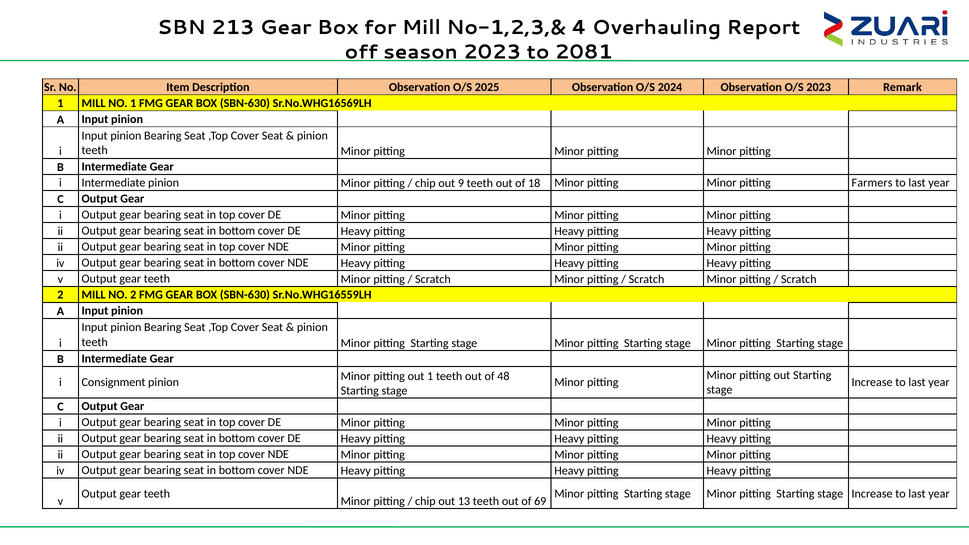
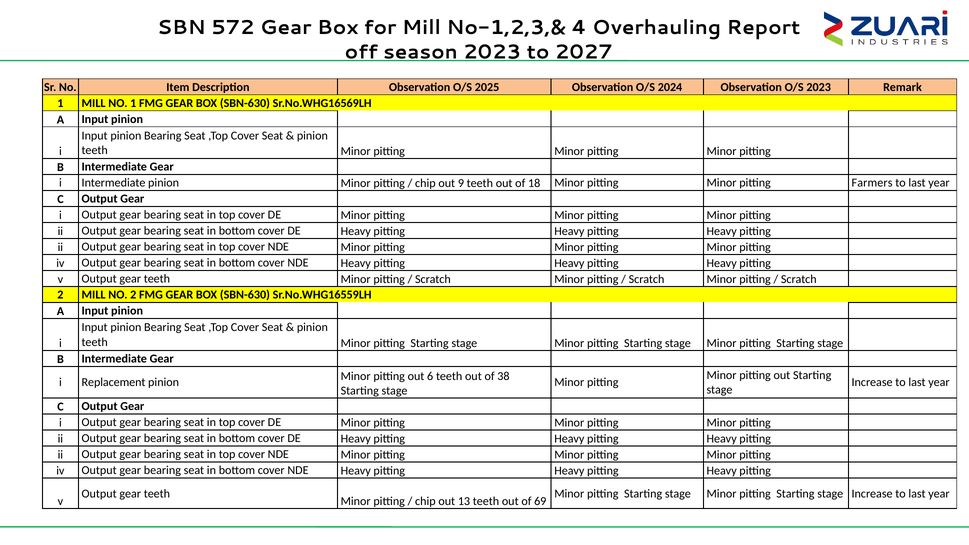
213: 213 -> 572 (233, 28)
2081: 2081 -> 2027 (584, 52)
out 1: 1 -> 6 (430, 376)
48: 48 -> 38 (503, 376)
Consignment: Consignment -> Replacement (114, 383)
